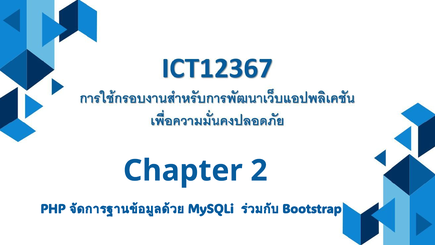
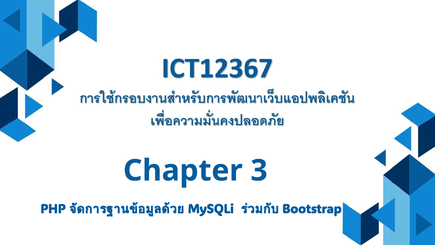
2: 2 -> 3 (259, 170)
